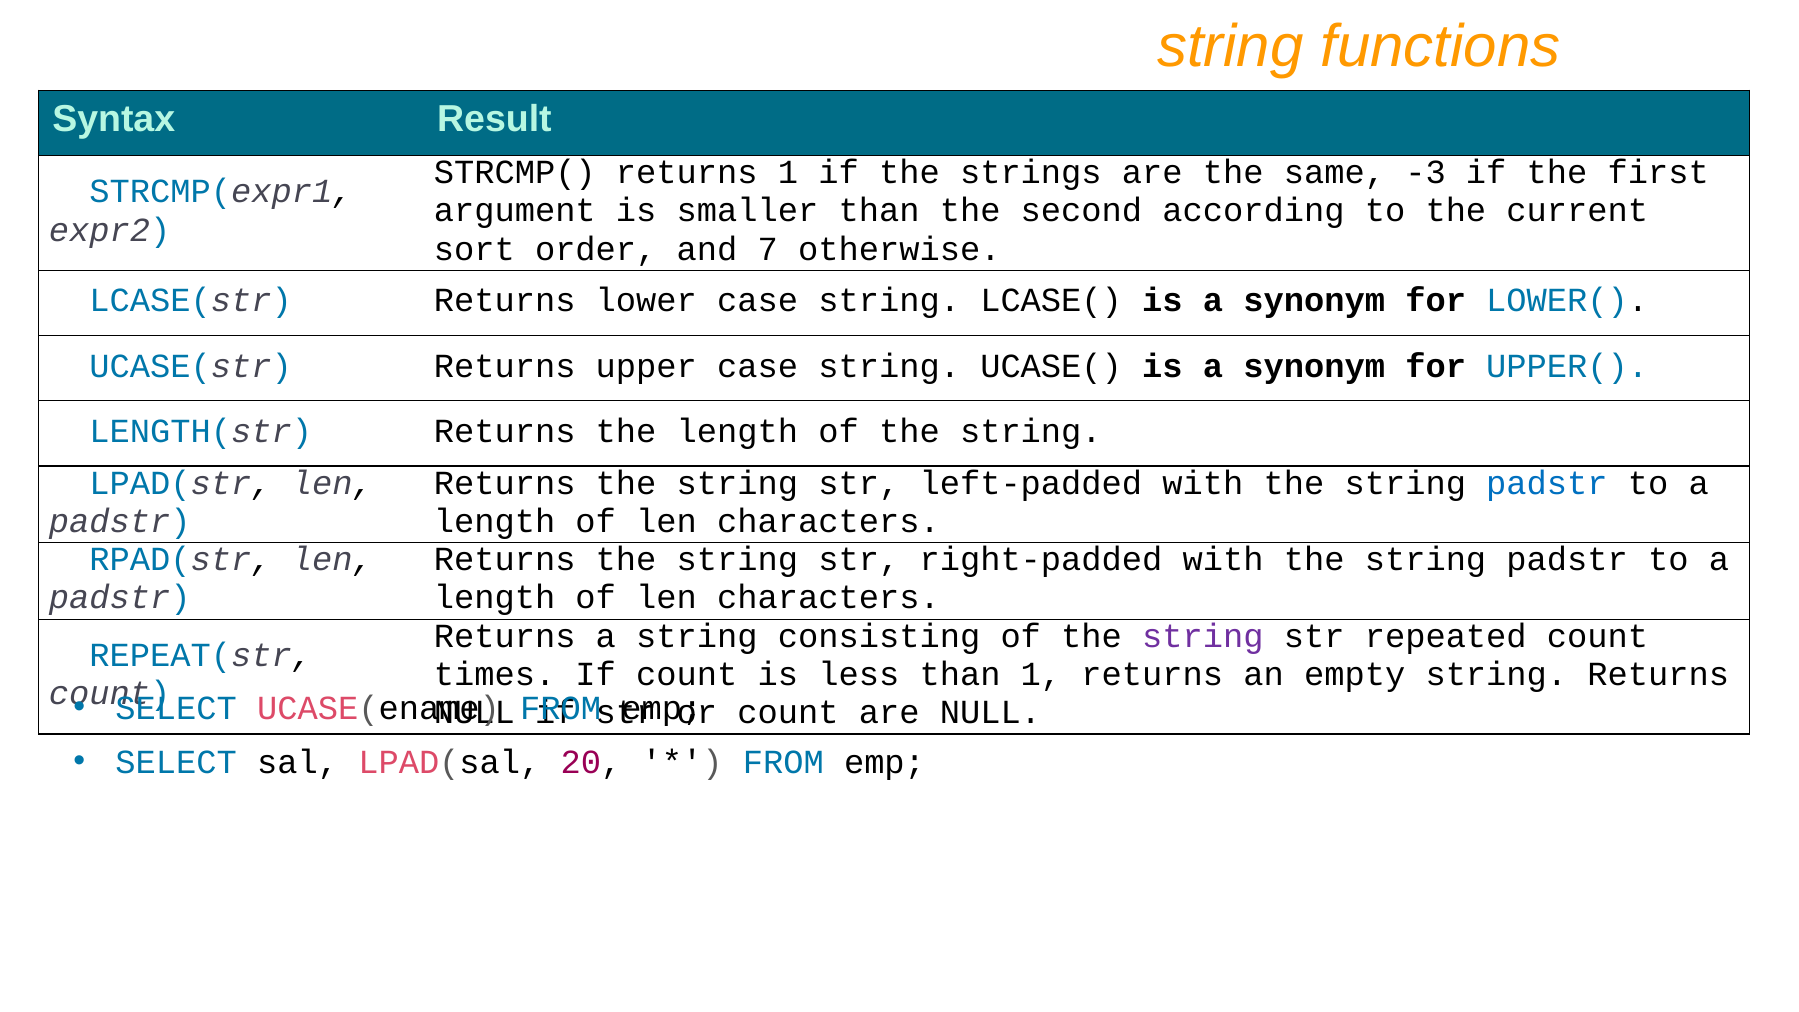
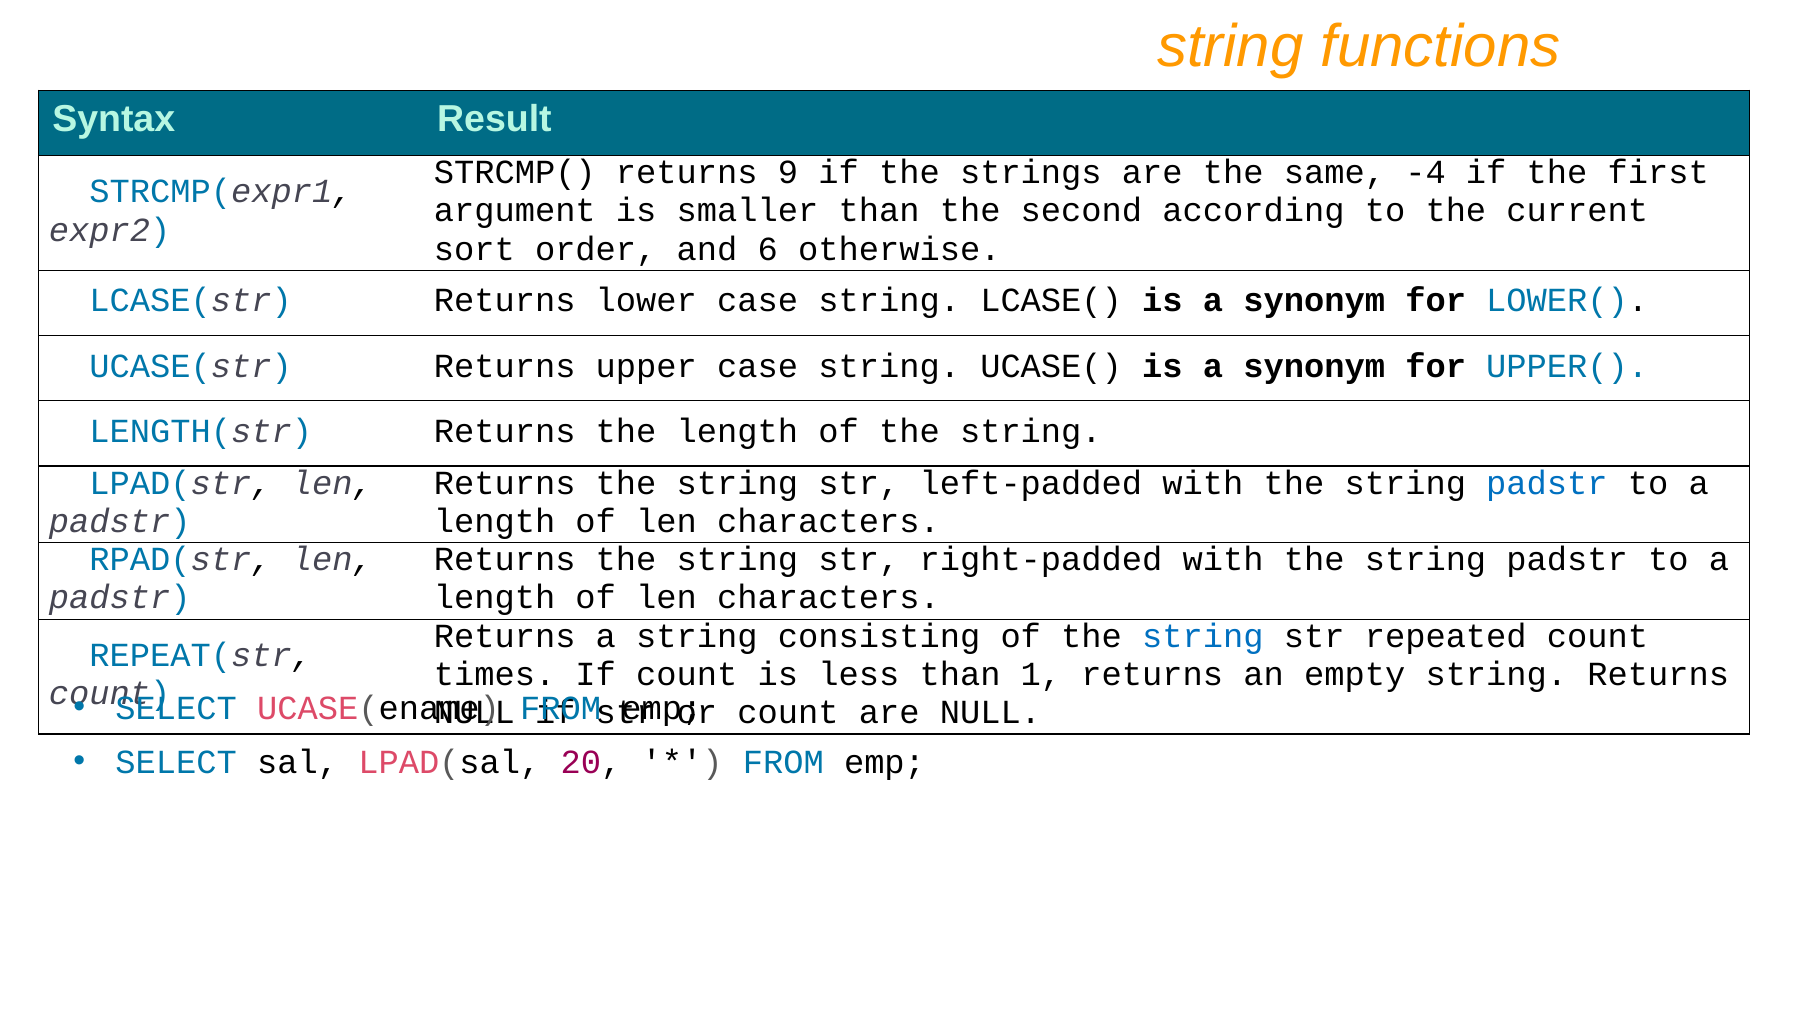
returns 1: 1 -> 9 (788, 173)
-3: -3 -> -4 (1426, 173)
7: 7 -> 6 (768, 249)
string colour: purple -> blue (1203, 636)
